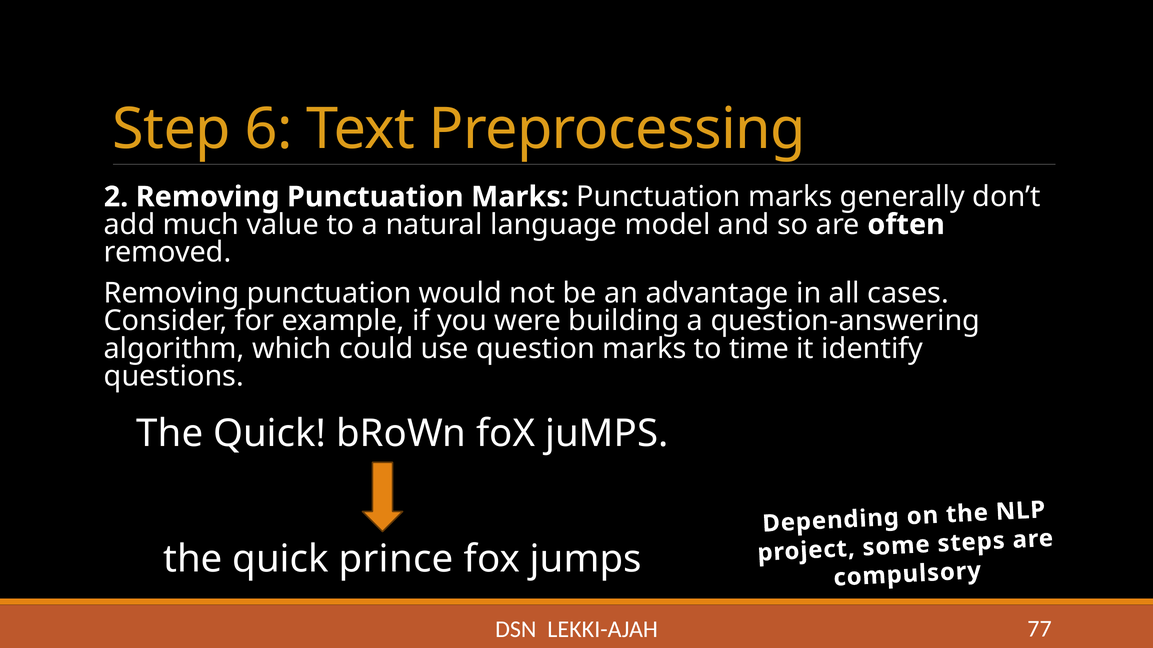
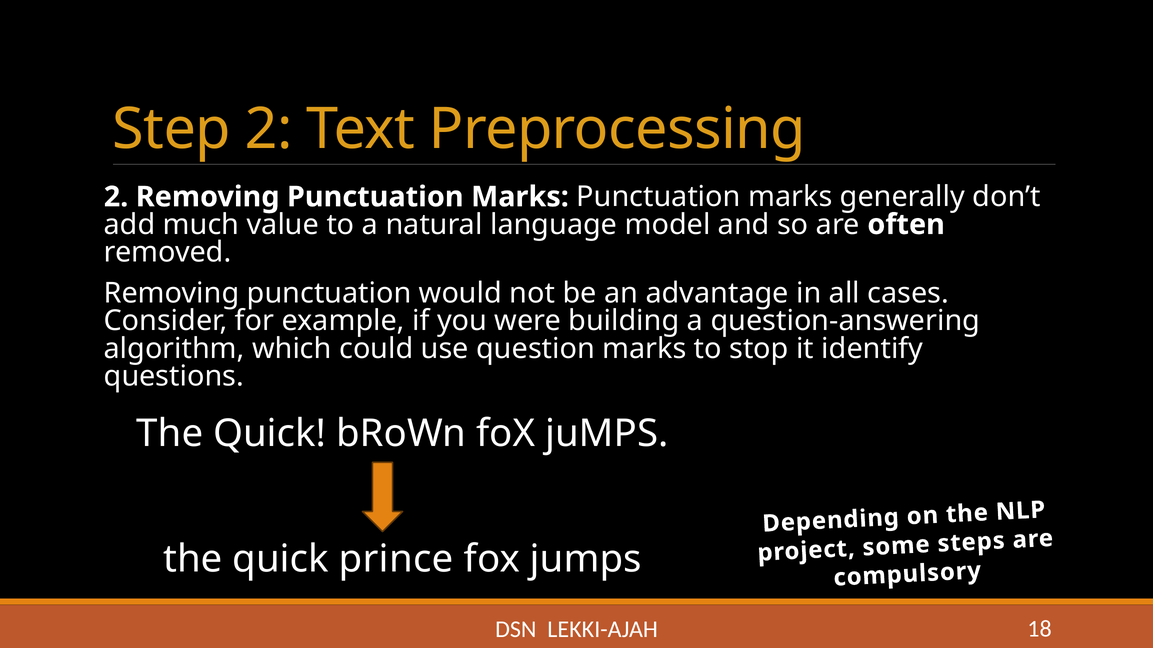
Step 6: 6 -> 2 (269, 129)
time: time -> stop (759, 349)
77: 77 -> 18 (1040, 630)
